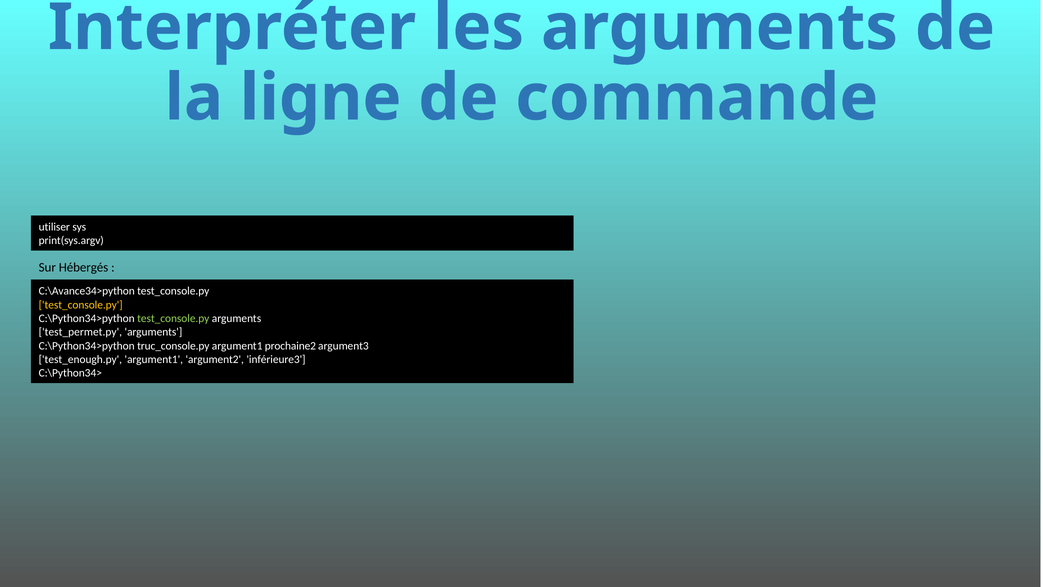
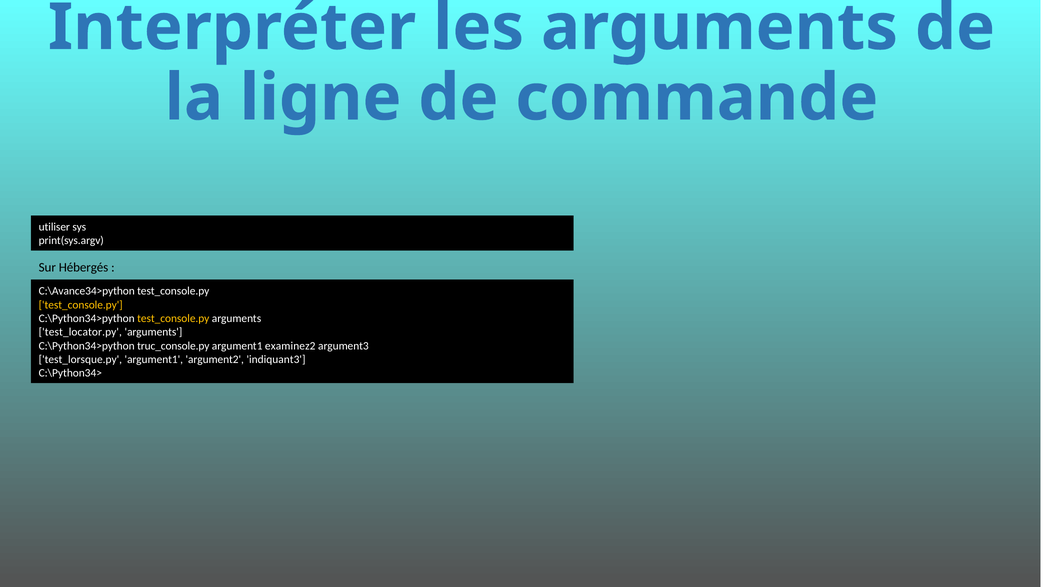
test_console.py colour: light green -> yellow (173, 318)
test_permet.py: test_permet.py -> test_locator.py (80, 332)
prochaine2: prochaine2 -> examinez2 (290, 346)
test_enough.py: test_enough.py -> test_lorsque.py (80, 359)
inférieure3: inférieure3 -> indiquant3 (276, 359)
